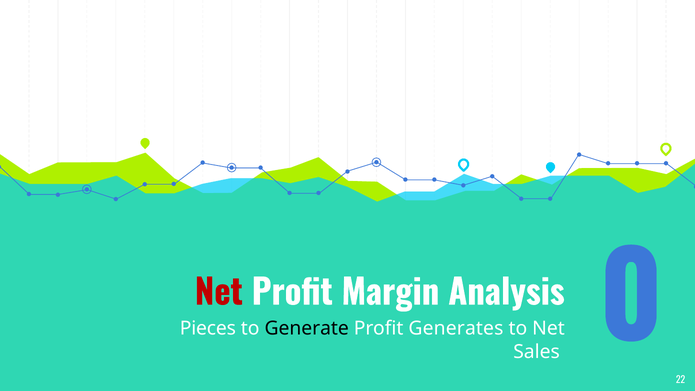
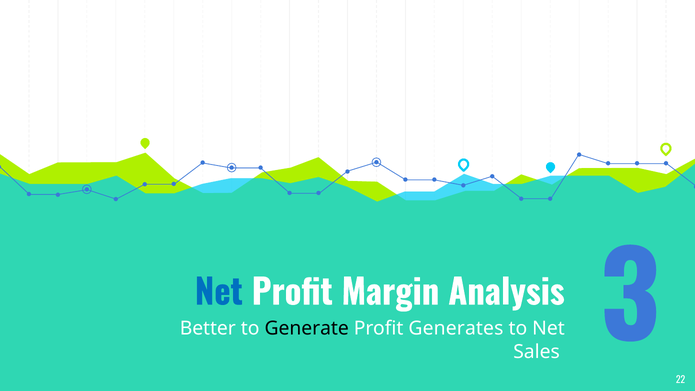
Net colour: red -> blue (219, 293)
Pieces: Pieces -> Better (208, 328)
0: 0 -> 3 (630, 302)
